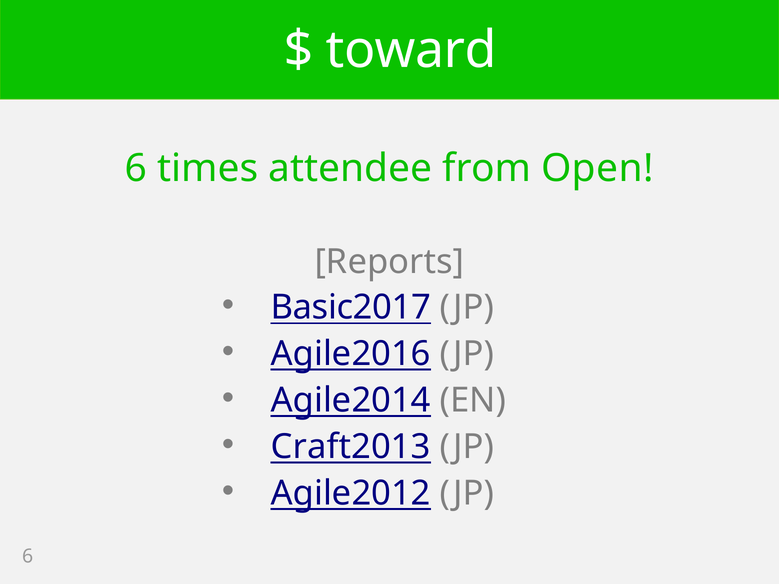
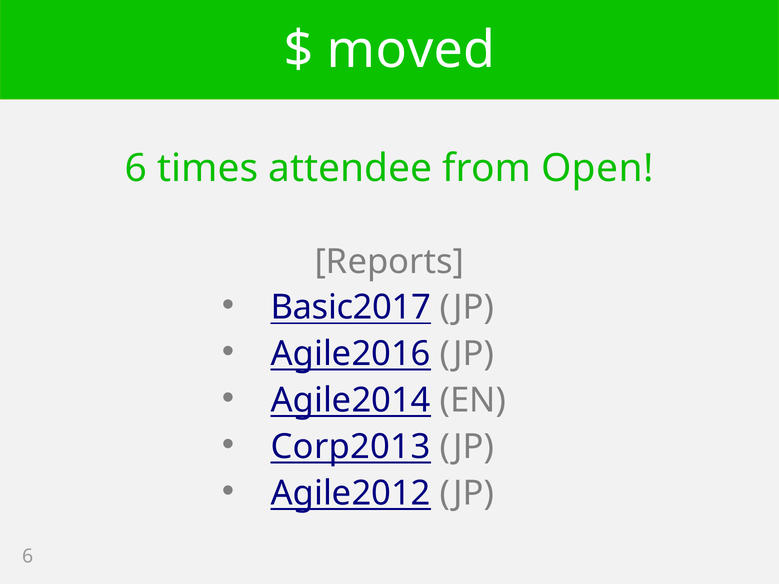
toward: toward -> moved (411, 50)
Craft2013: Craft2013 -> Corp2013 (351, 447)
